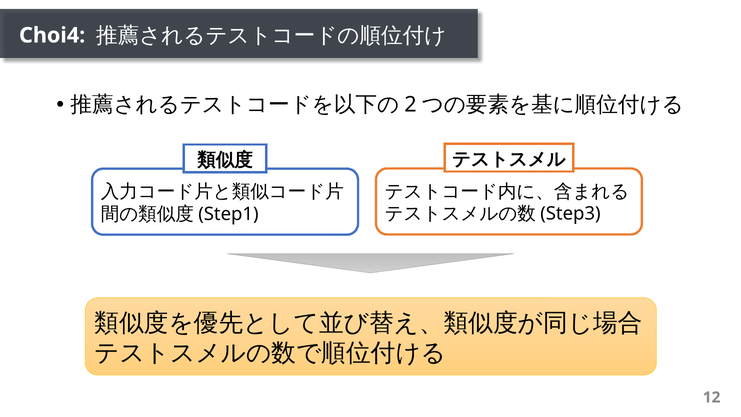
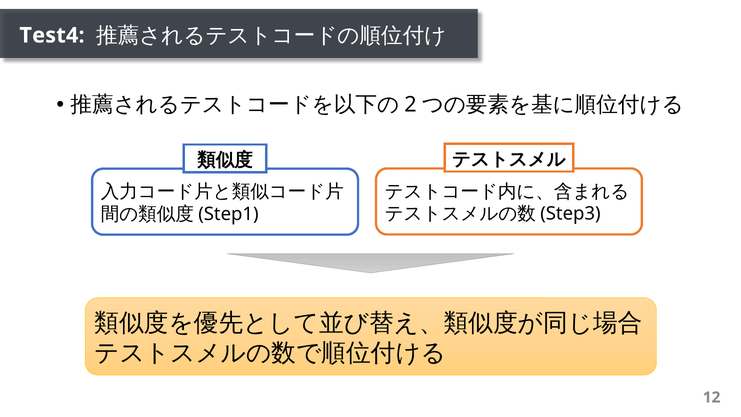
Choi4: Choi4 -> Test4 (52, 35)
